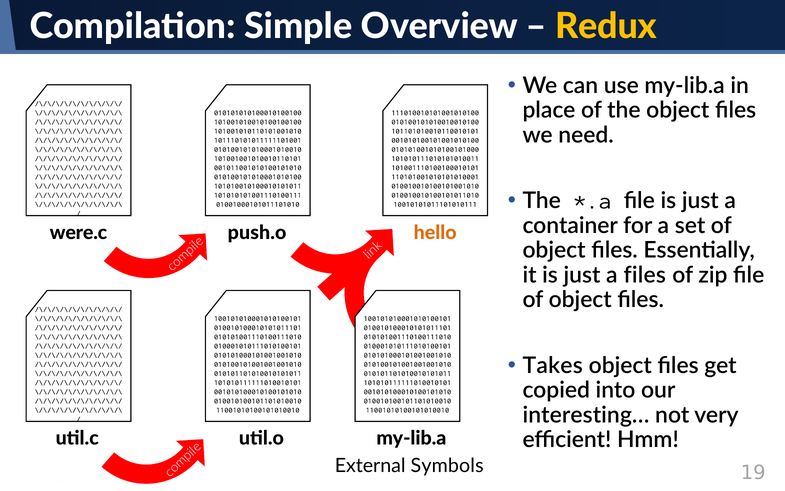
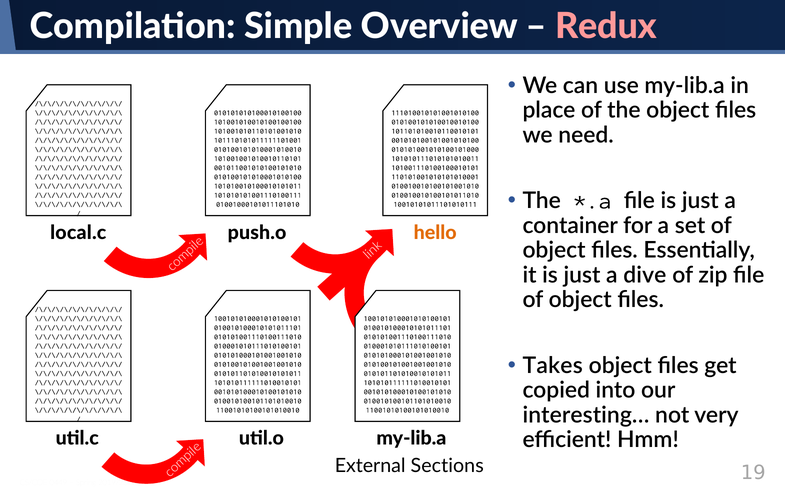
Redux colour: yellow -> pink (606, 26)
were.c: were.c -> local.c (78, 232)
a files: files -> dive (645, 275)
Symbols: Symbols -> Sections (447, 465)
